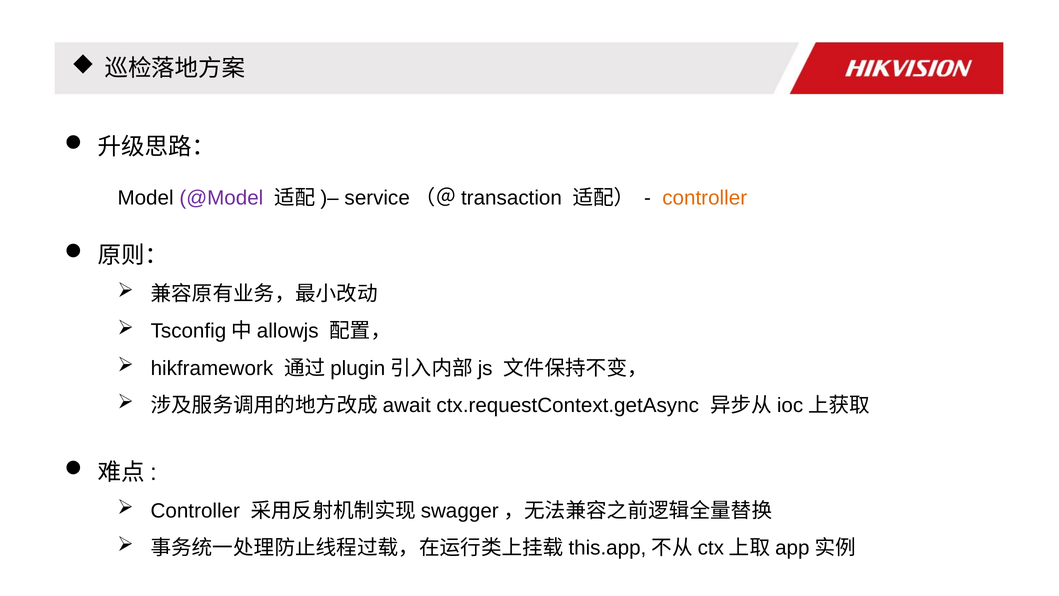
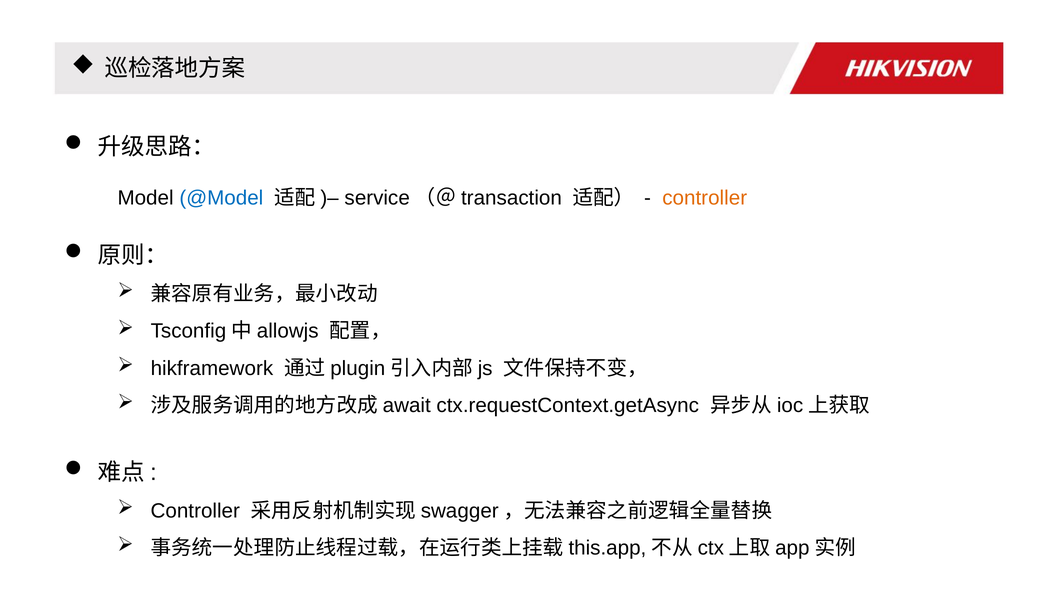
@Model colour: purple -> blue (221, 198)
